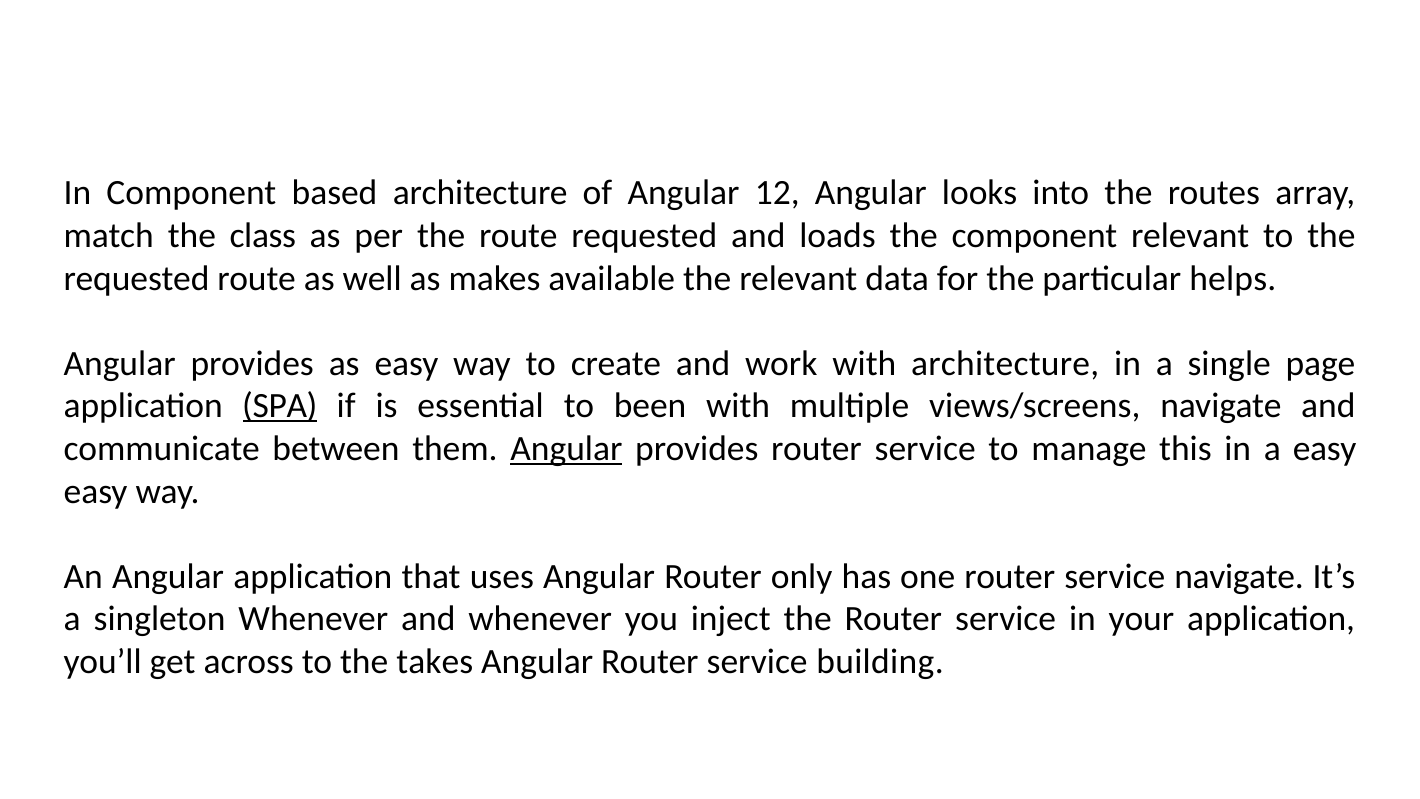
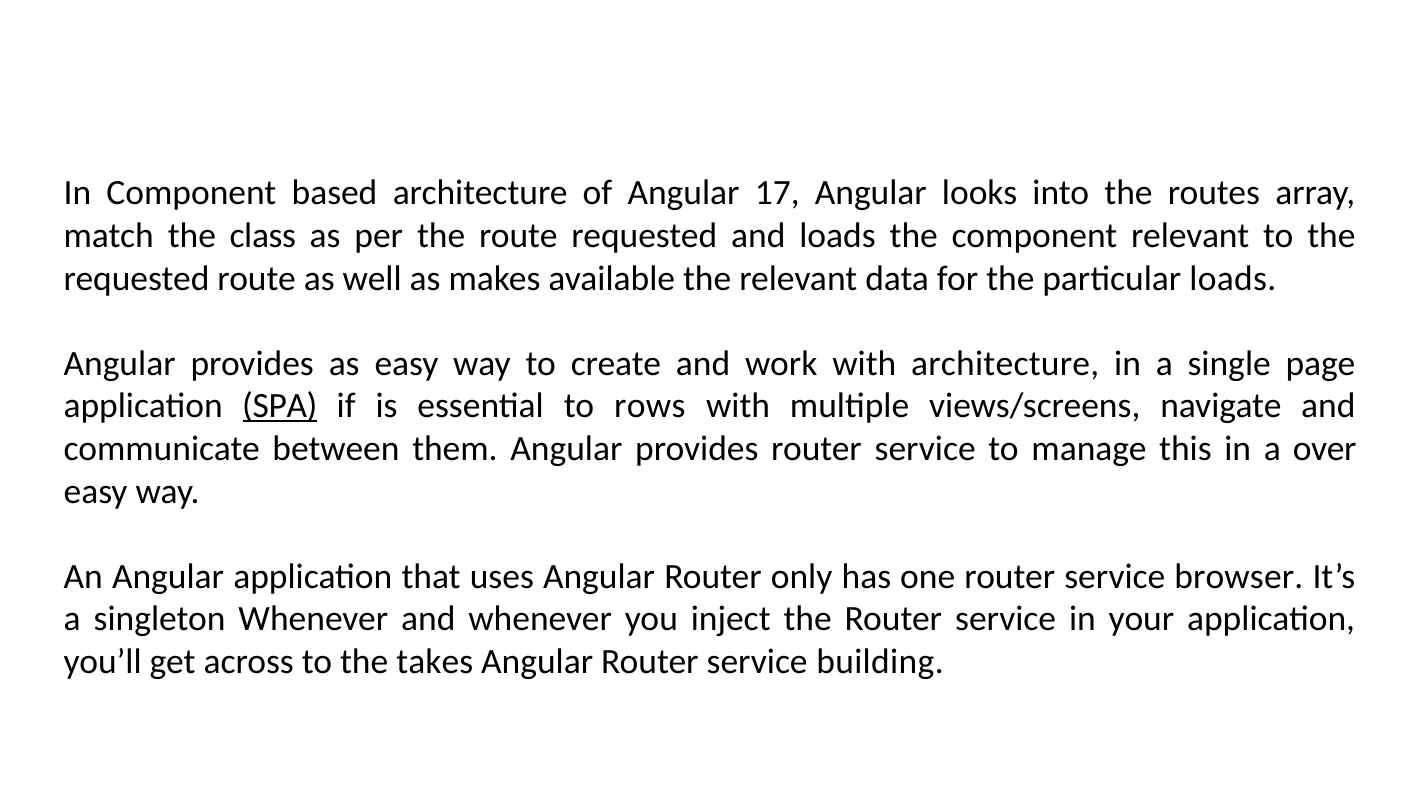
12: 12 -> 17 (777, 193)
particular helps: helps -> loads (1233, 278)
been: been -> rows (650, 406)
Angular underline: present -> none (566, 449)
a easy: easy -> over (1325, 449)
service navigate: navigate -> browser (1239, 576)
